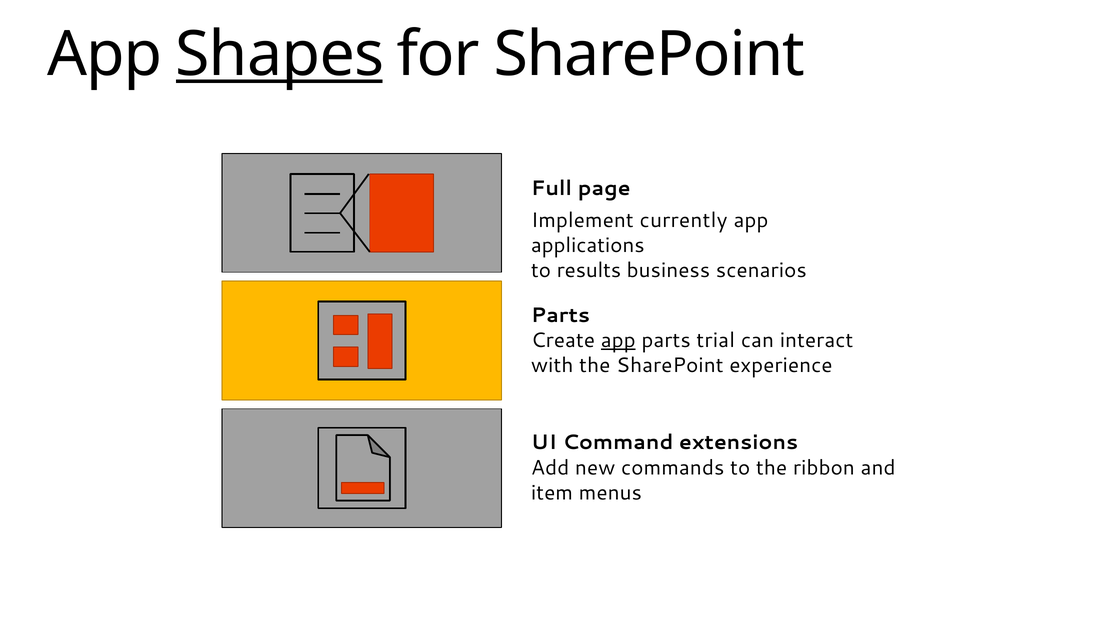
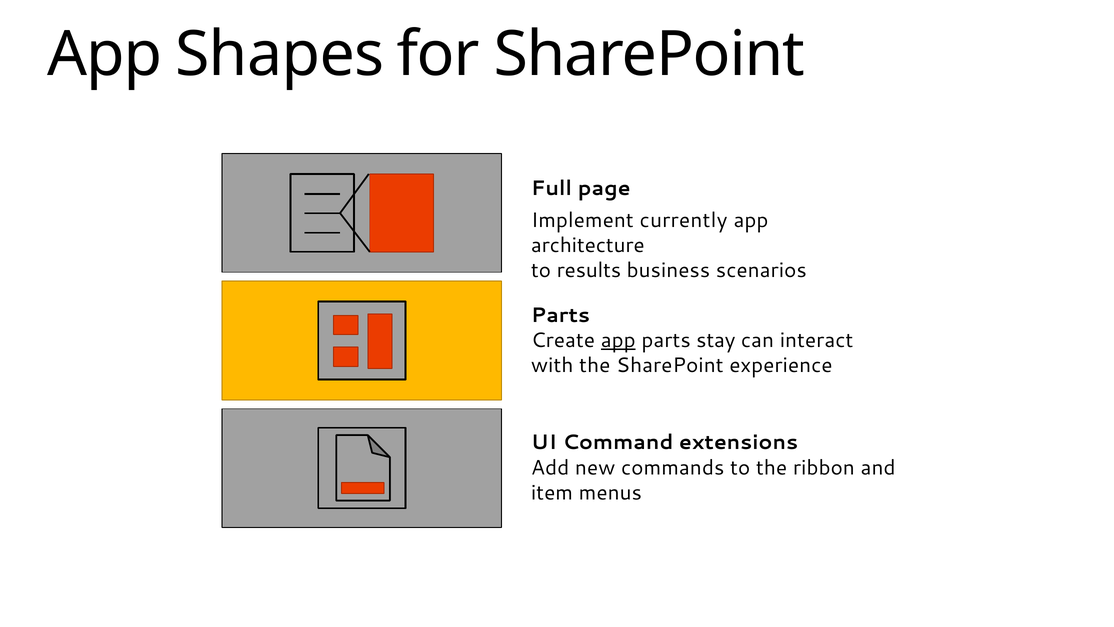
Shapes underline: present -> none (280, 54)
applications: applications -> architecture (588, 245)
trial: trial -> stay (716, 340)
